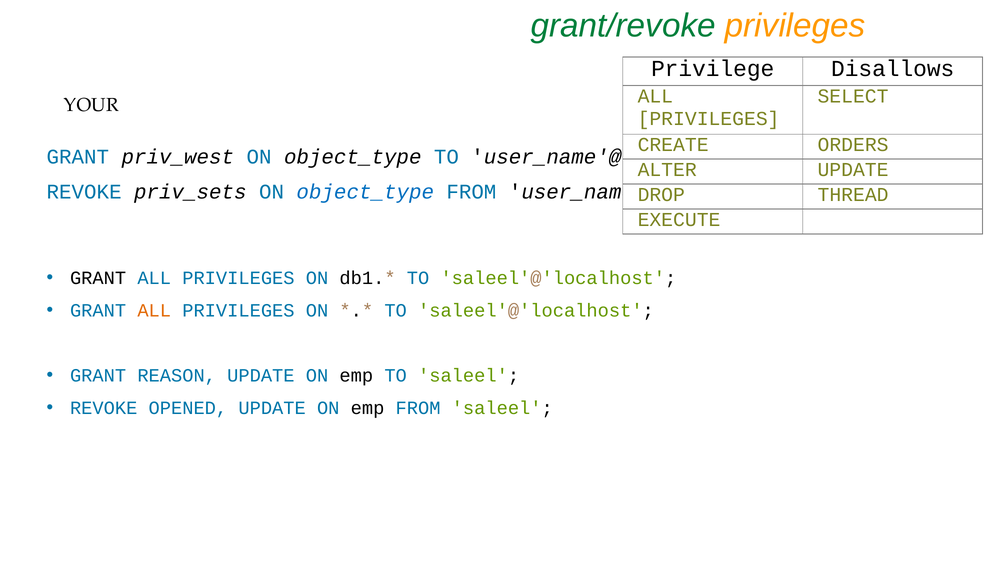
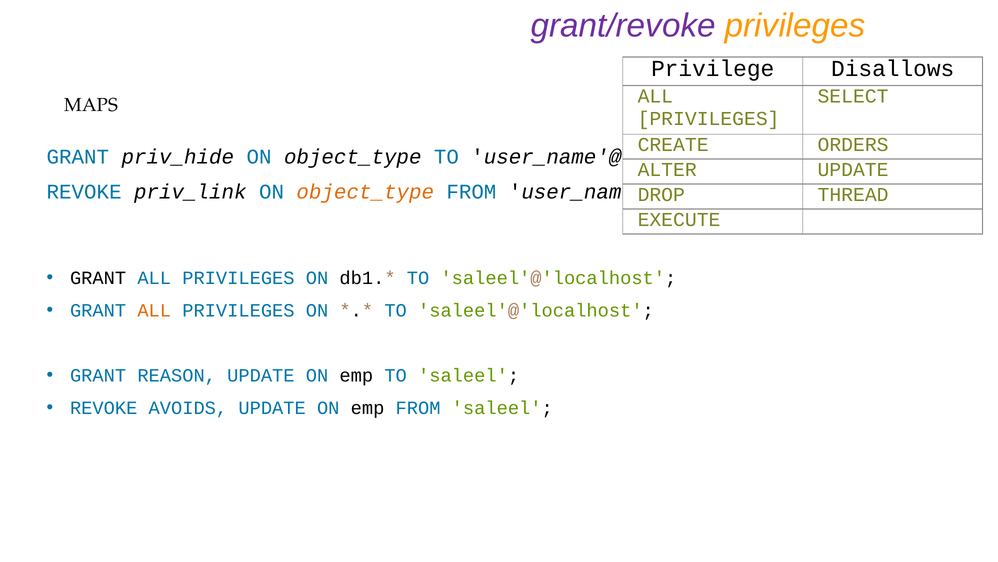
grant/revoke colour: green -> purple (623, 26)
YOUR: YOUR -> MAPS (91, 105)
priv_west: priv_west -> priv_hide (178, 157)
priv_sets: priv_sets -> priv_link (190, 192)
object_type colour: blue -> orange (365, 192)
OPENED: OPENED -> AVOIDS (188, 408)
